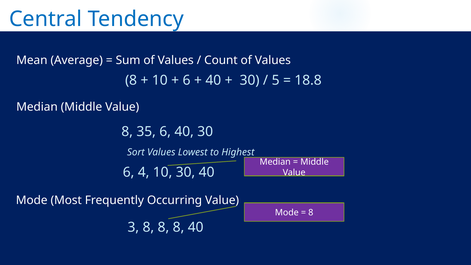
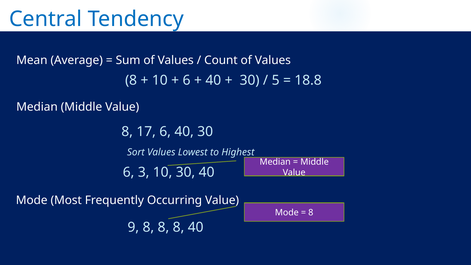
35: 35 -> 17 (146, 132)
4: 4 -> 3 (144, 172)
3: 3 -> 9 (133, 227)
